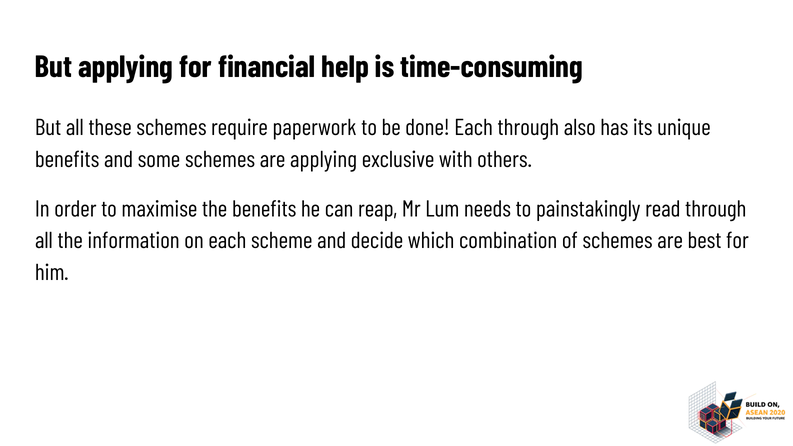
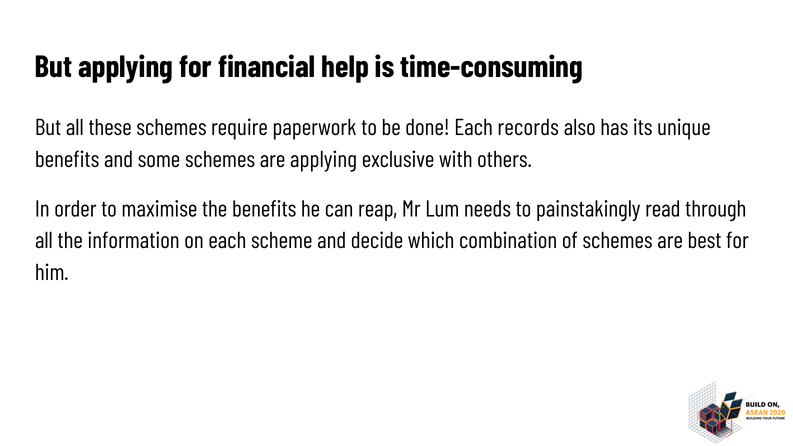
Each through: through -> records (528, 128)
